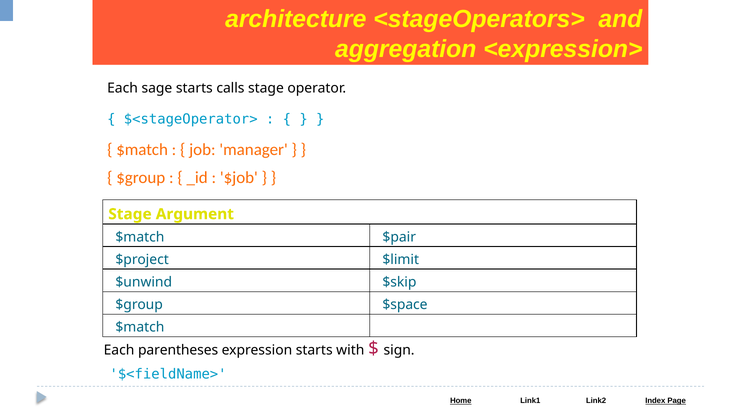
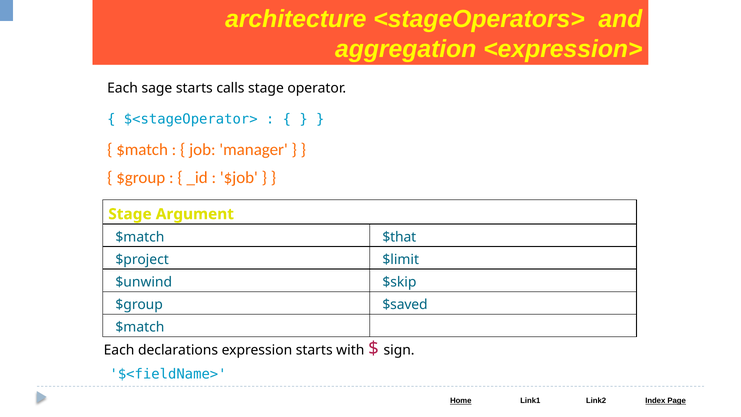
$pair: $pair -> $that (399, 237)
$space: $space -> $saved (405, 304)
parentheses: parentheses -> declarations (178, 350)
